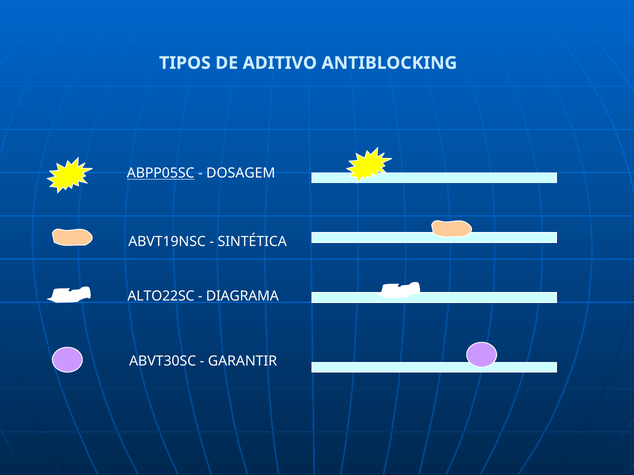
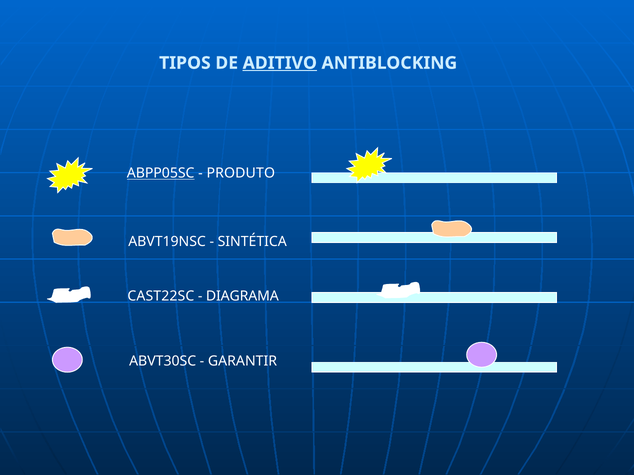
ADITIVO underline: none -> present (280, 63)
DOSAGEM: DOSAGEM -> PRODUTO (241, 173)
ALTO22SC: ALTO22SC -> CAST22SC (161, 297)
